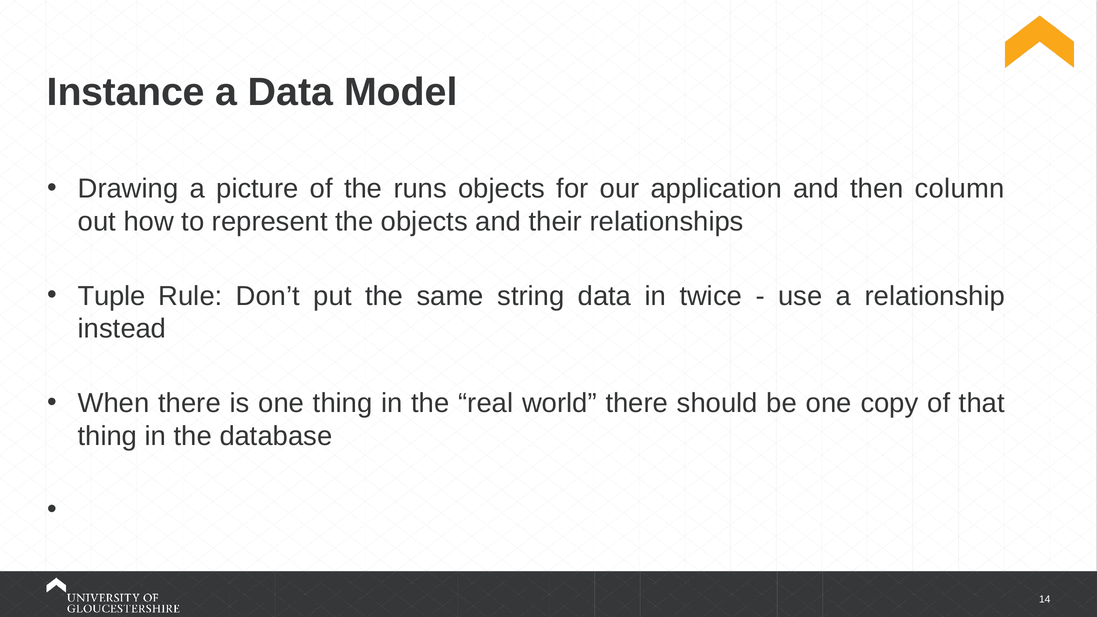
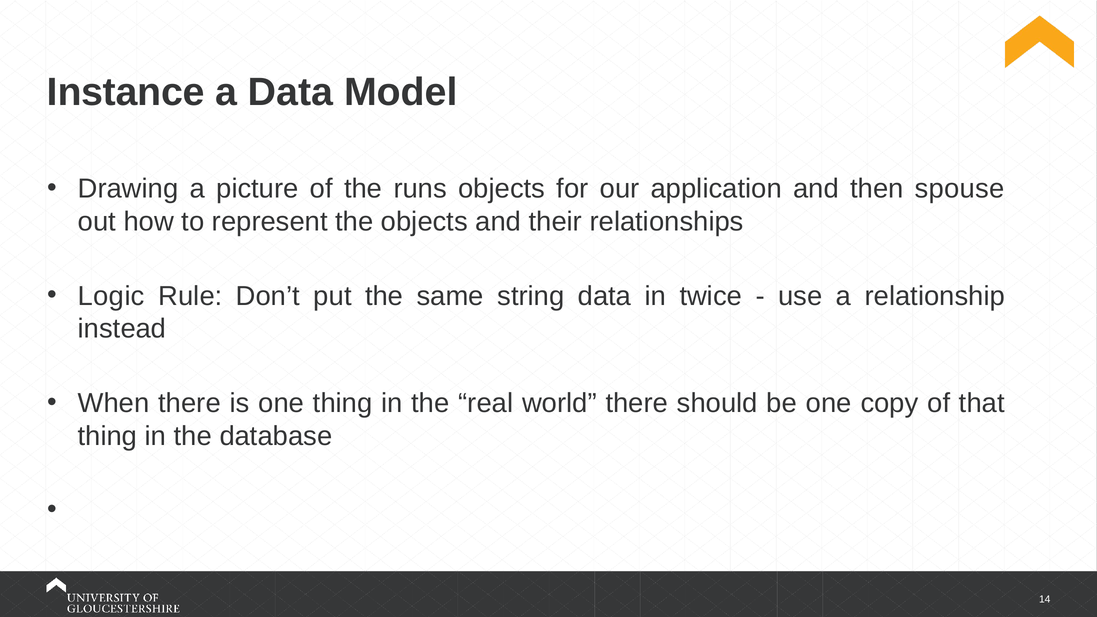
column: column -> spouse (960, 189)
Tuple: Tuple -> Logic (111, 296)
